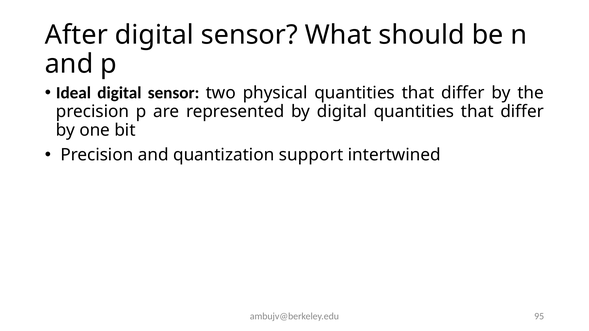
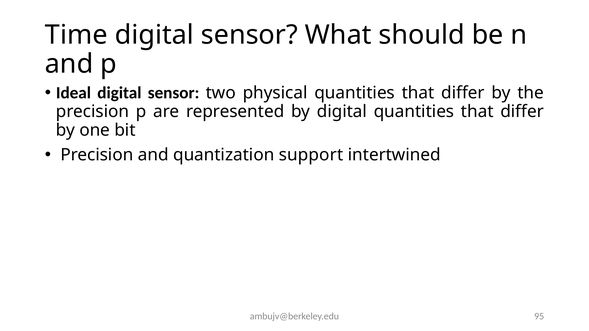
After: After -> Time (76, 35)
